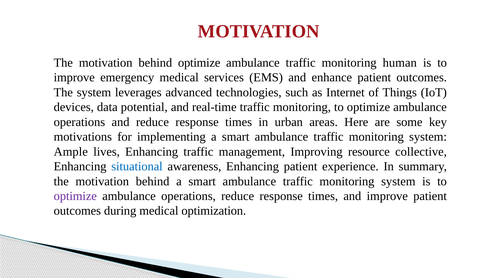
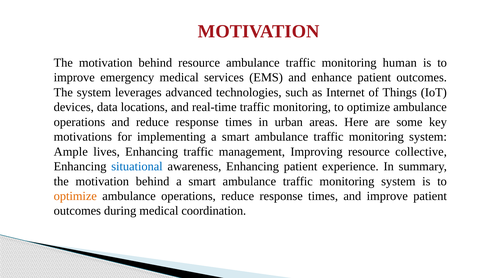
behind optimize: optimize -> resource (199, 63)
potential: potential -> locations (144, 107)
optimize colour: purple -> orange (75, 196)
optimization: optimization -> coordination (214, 211)
